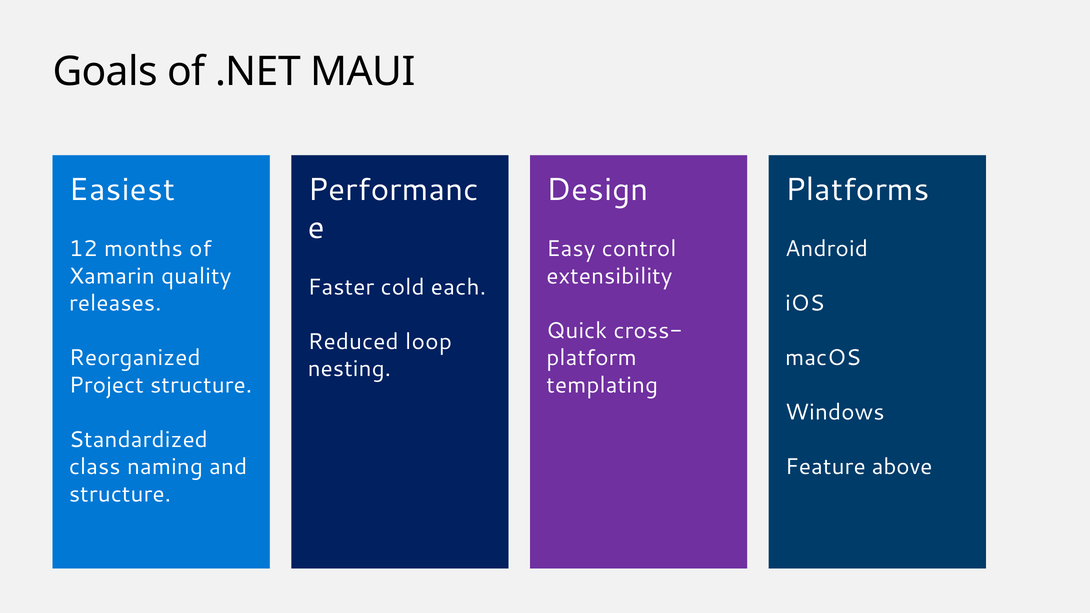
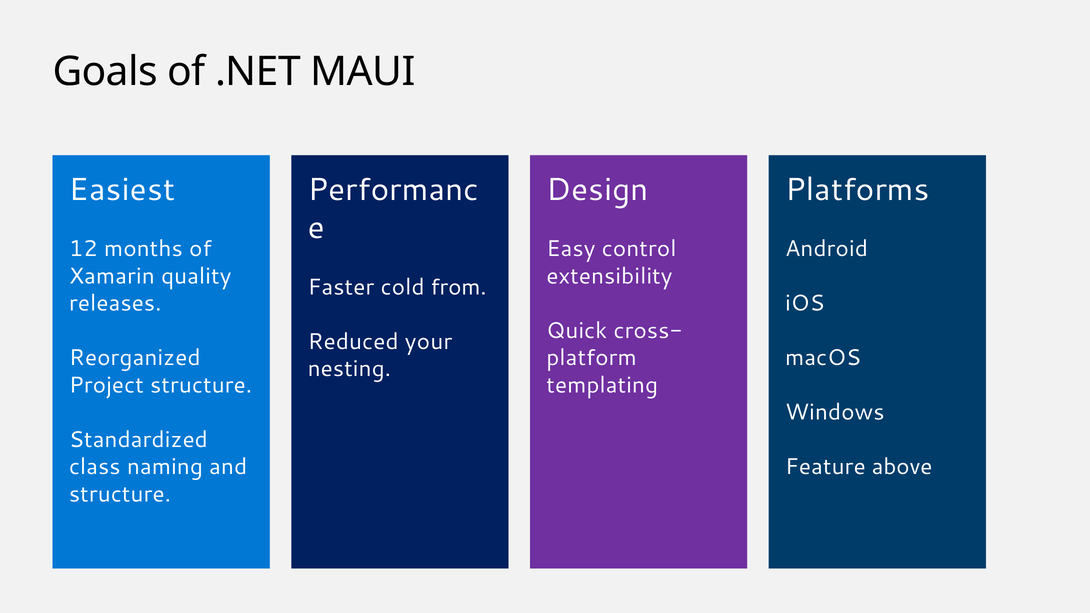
each: each -> from (459, 287)
loop: loop -> your (429, 342)
